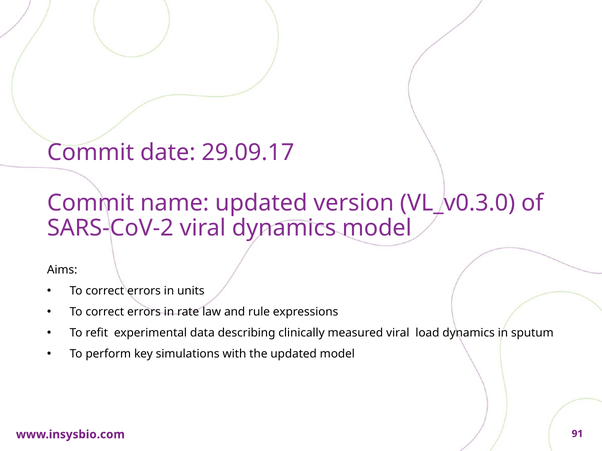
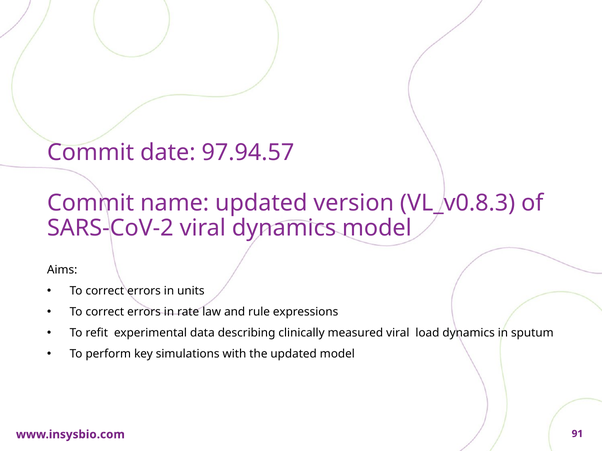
29.09.17: 29.09.17 -> 97.94.57 (248, 153)
VL_v0.3.0: VL_v0.3.0 -> VL_v0.8.3 (458, 203)
